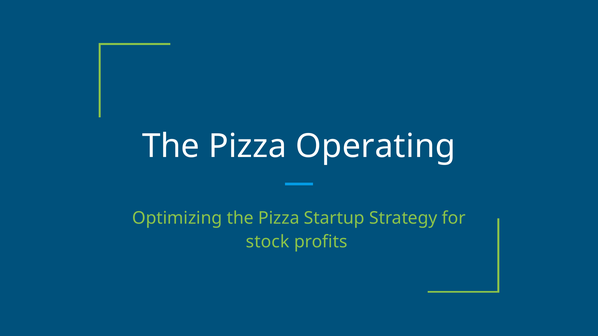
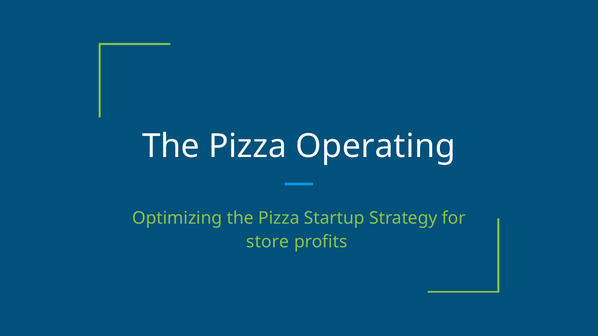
stock: stock -> store (268, 242)
